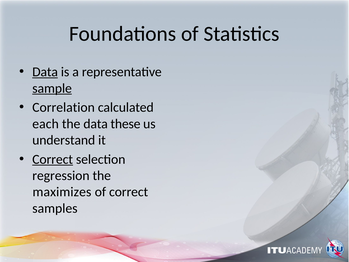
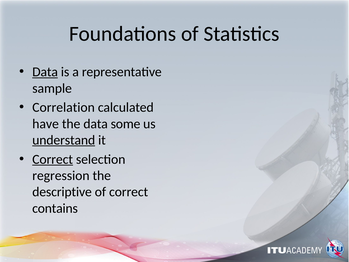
sample underline: present -> none (52, 88)
each: each -> have (46, 124)
these: these -> some (126, 124)
understand underline: none -> present (64, 140)
maximizes: maximizes -> descriptive (62, 192)
samples: samples -> contains (55, 208)
